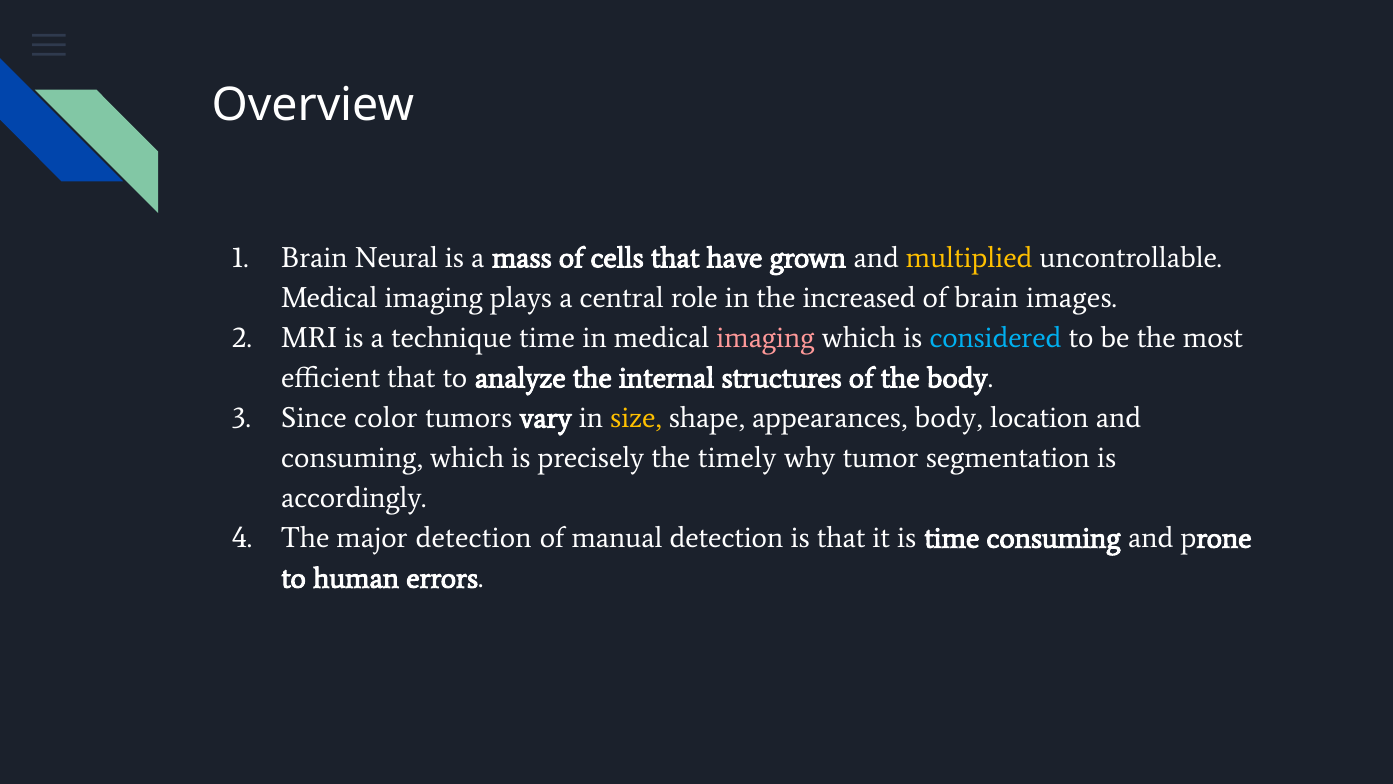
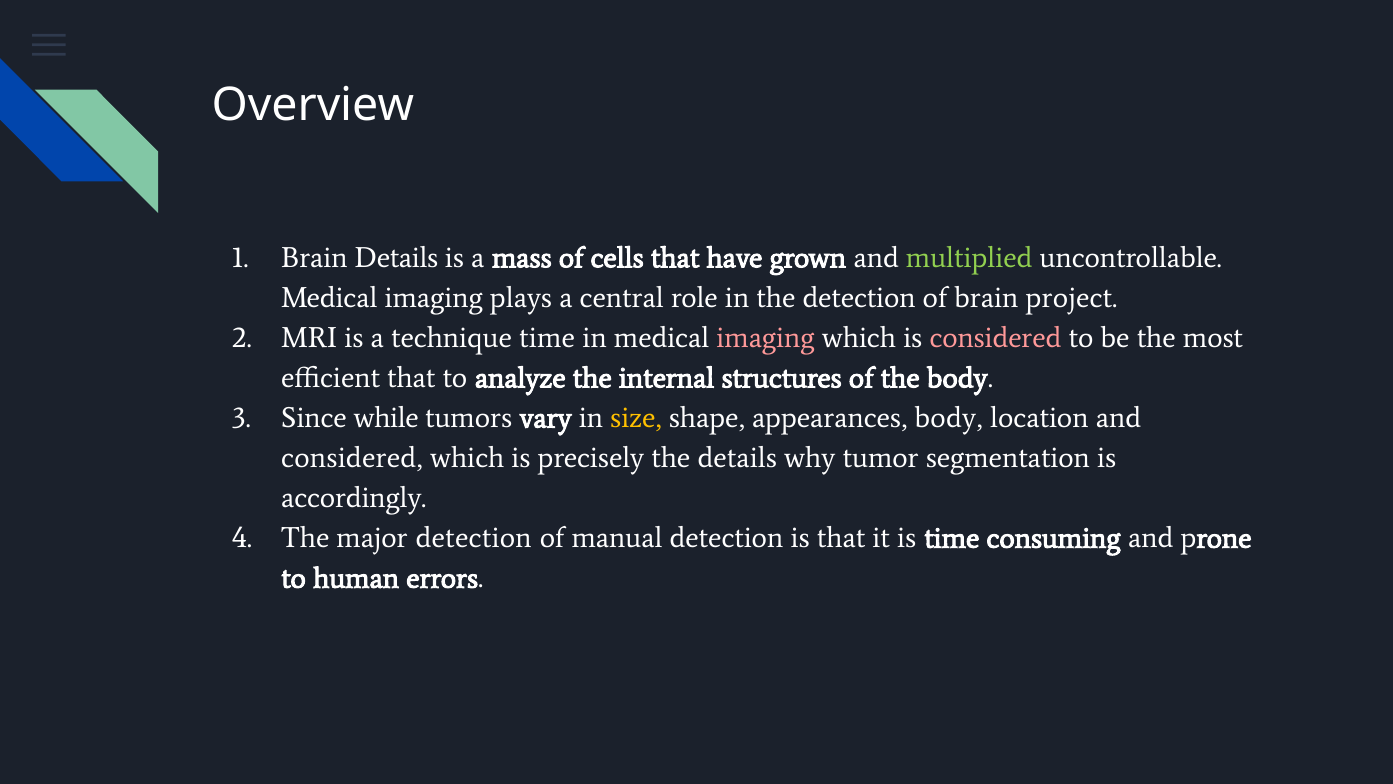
Brain Neural: Neural -> Details (397, 258)
multiplied colour: yellow -> light green (969, 258)
the increased: increased -> detection (859, 298)
images: images -> project (1071, 298)
considered colour: light blue -> pink (995, 338)
color: color -> while (386, 418)
consuming: consuming -> considered (352, 458)
the timely: timely -> details (737, 458)
